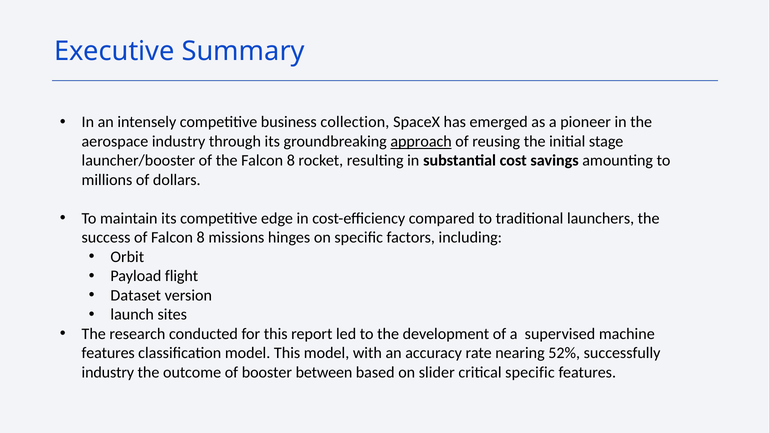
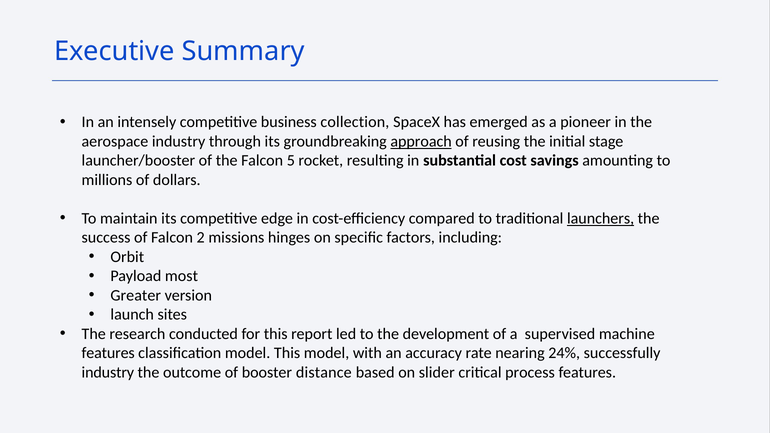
the Falcon 8: 8 -> 5 (291, 161)
launchers underline: none -> present (601, 218)
of Falcon 8: 8 -> 2 (201, 238)
flight: flight -> most (181, 276)
Dataset: Dataset -> Greater (136, 296)
52%: 52% -> 24% (564, 353)
between: between -> distance (324, 373)
critical specific: specific -> process (530, 373)
